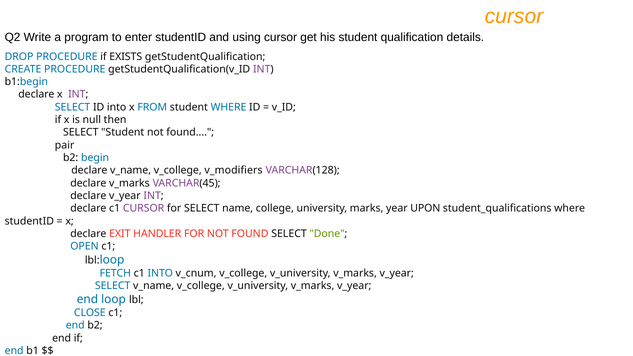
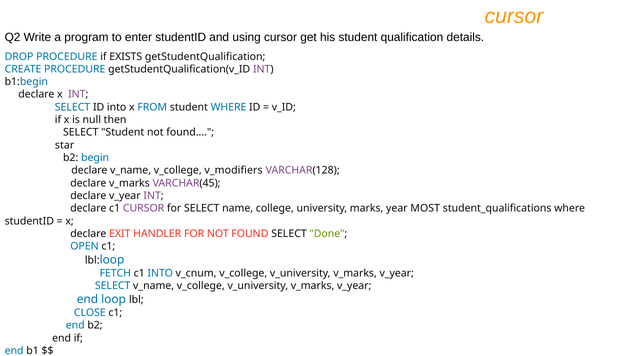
pair: pair -> star (65, 145)
UPON: UPON -> MOST (425, 208)
